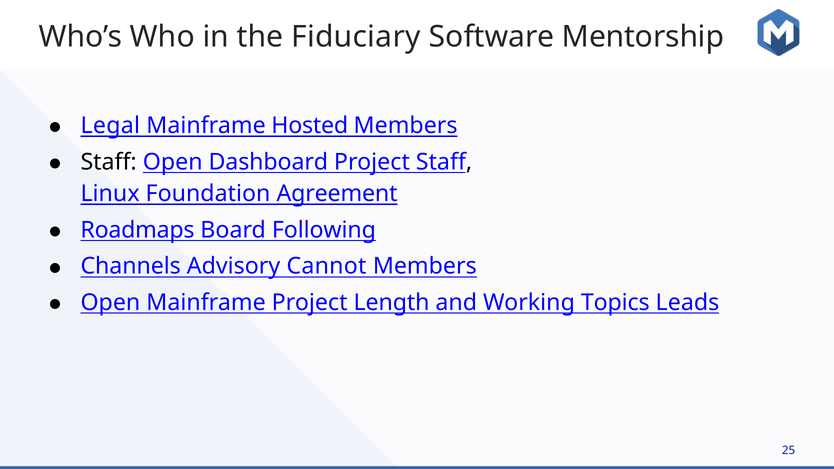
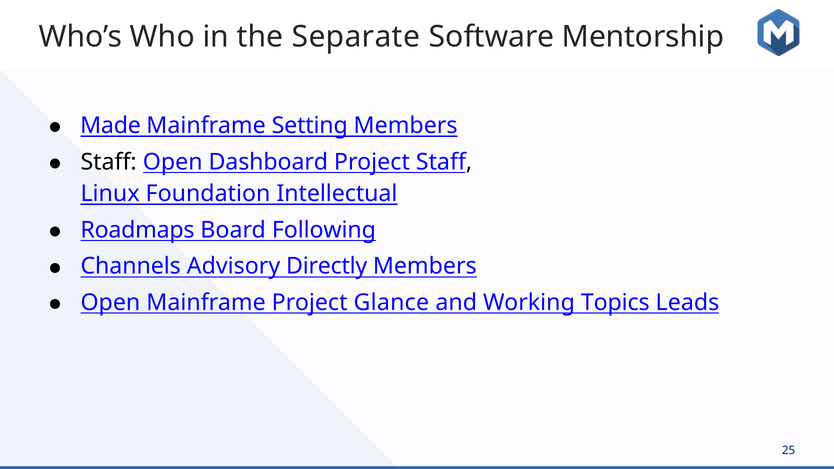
Fiduciary: Fiduciary -> Separate (356, 37)
Legal: Legal -> Made (111, 126)
Hosted: Hosted -> Setting (310, 126)
Agreement: Agreement -> Intellectual (337, 194)
Cannot: Cannot -> Directly (327, 266)
Length: Length -> Glance (391, 303)
